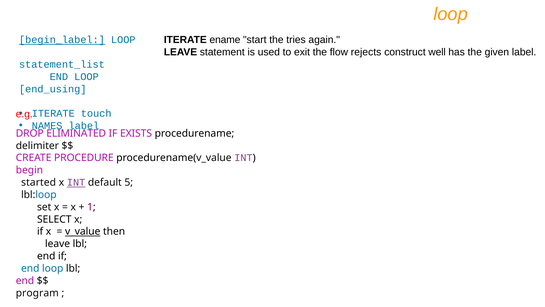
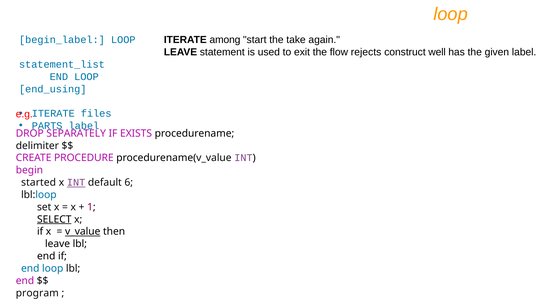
ename: ename -> among (225, 40)
tries: tries -> take (296, 40)
begin_label underline: present -> none (62, 40)
touch: touch -> files (96, 113)
NAMES: NAMES -> PARTS (47, 126)
ELIMINATED: ELIMINATED -> SEPARATELY (76, 133)
5: 5 -> 6 (129, 182)
SELECT underline: none -> present (54, 219)
